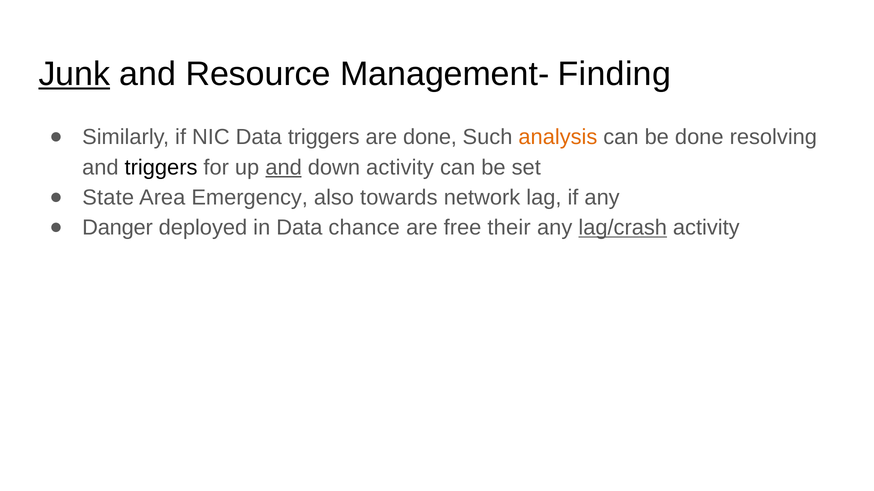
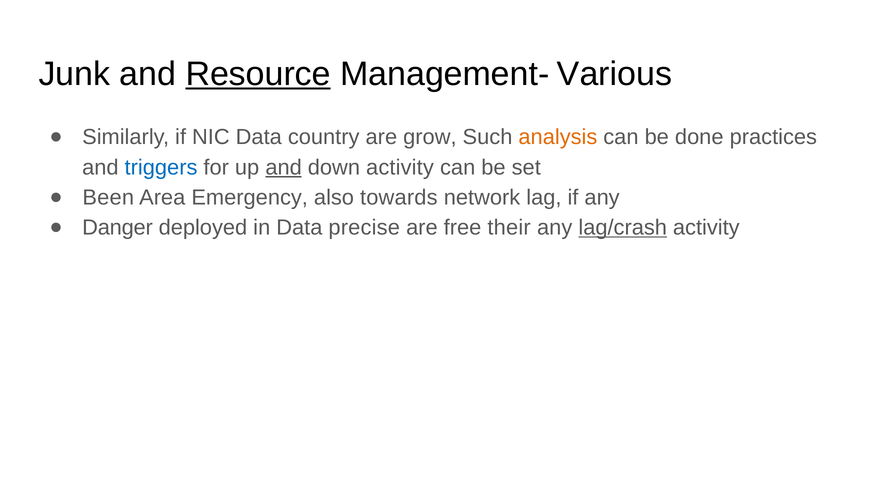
Junk underline: present -> none (74, 74)
Resource underline: none -> present (258, 74)
Finding: Finding -> Various (614, 74)
Data triggers: triggers -> country (324, 137)
are done: done -> grow (430, 137)
resolving: resolving -> practices (773, 137)
triggers colour: black -> blue (161, 168)
State: State -> Been (108, 198)
chance: chance -> precise (364, 228)
